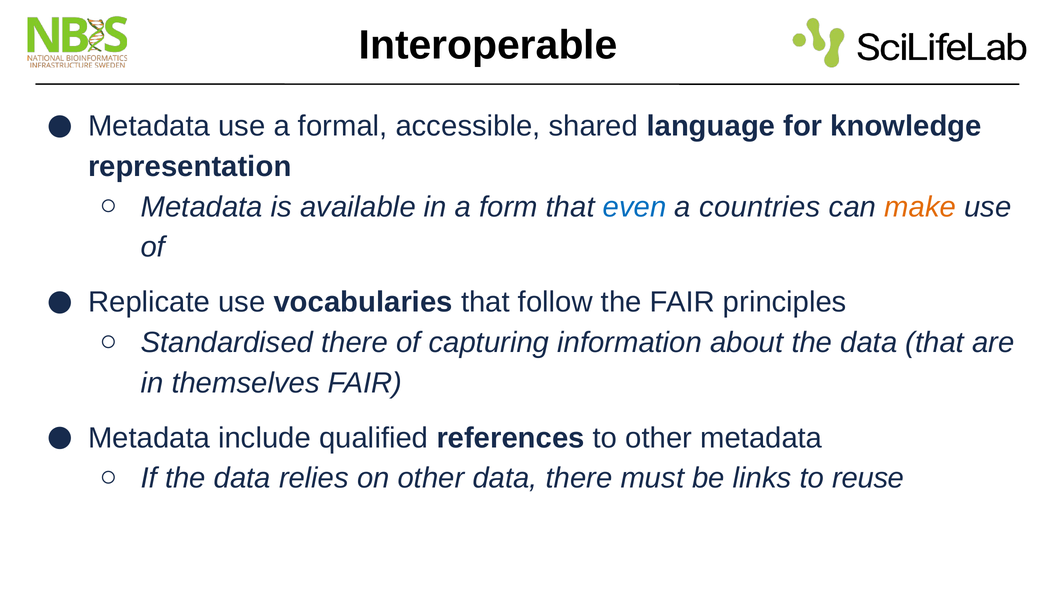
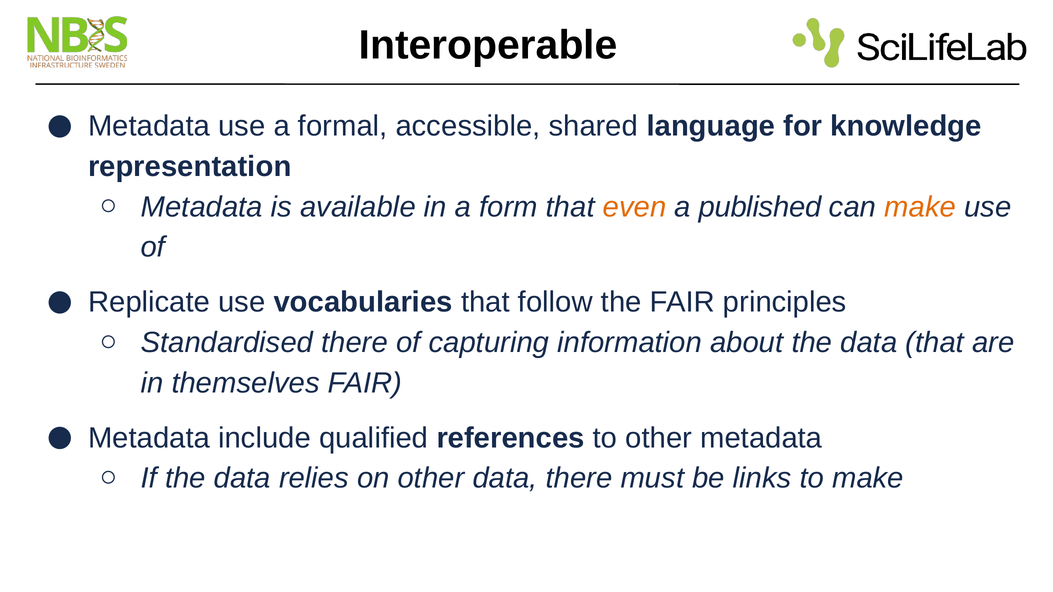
even colour: blue -> orange (635, 207)
countries: countries -> published (760, 207)
to reuse: reuse -> make (868, 479)
